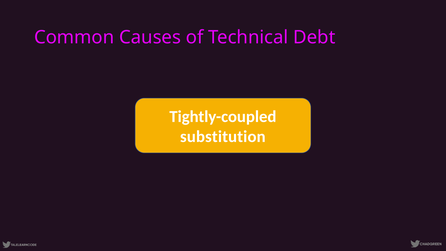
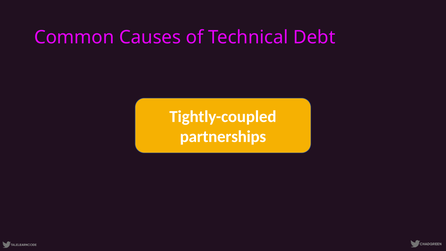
substitution: substitution -> partnerships (223, 137)
